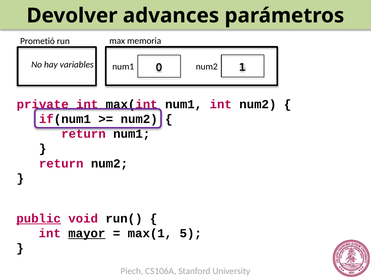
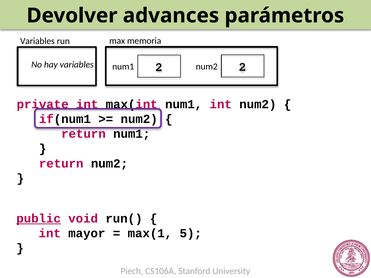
Prometió: Prometió -> Variables (37, 41)
num1 0: 0 -> 2 (159, 67)
num2 1: 1 -> 2 (243, 67)
mayor underline: present -> none (87, 234)
